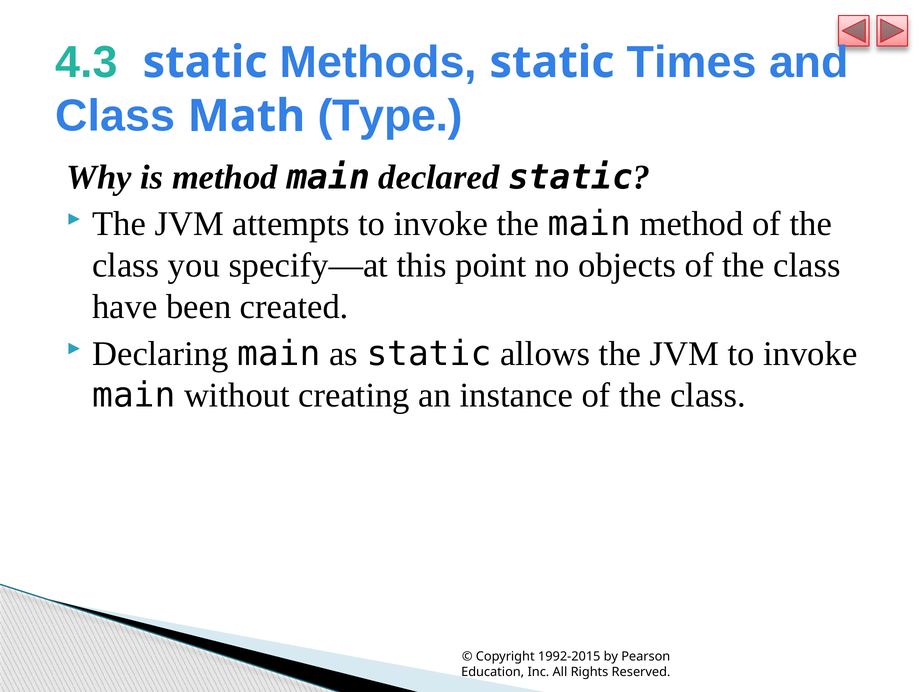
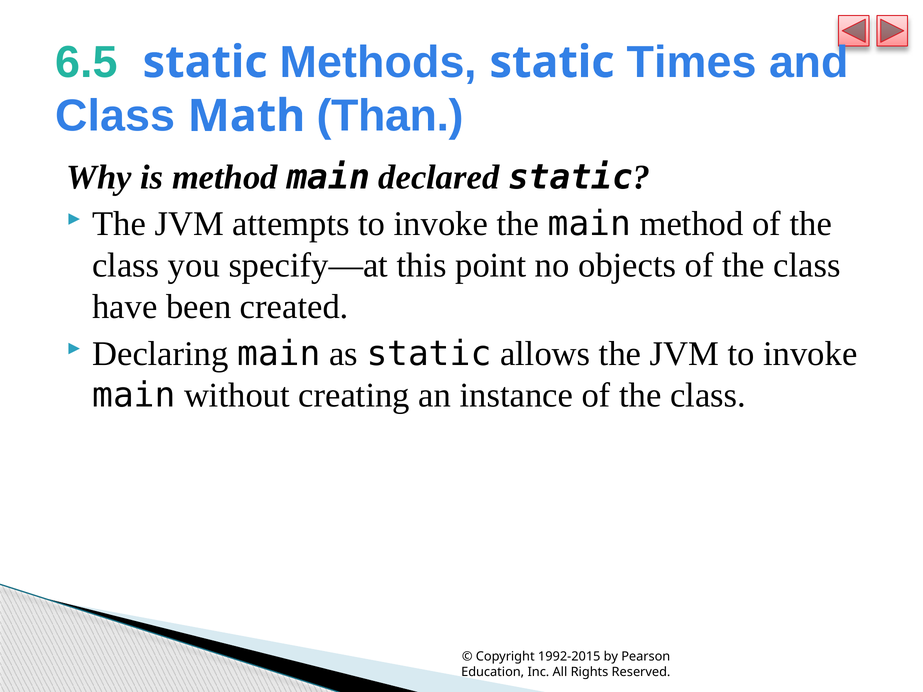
4.3: 4.3 -> 6.5 (86, 62)
Type: Type -> Than (390, 116)
